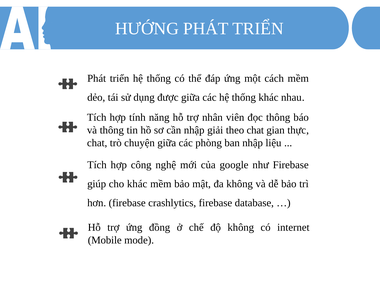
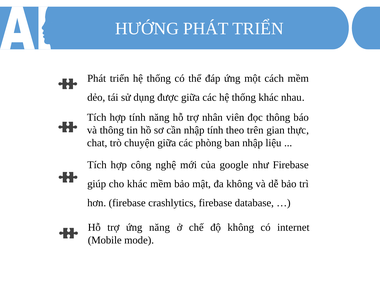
nhập giải: giải -> tính (215, 130)
theo chat: chat -> trên (255, 130)
ứng đồng: đồng -> năng (160, 227)
